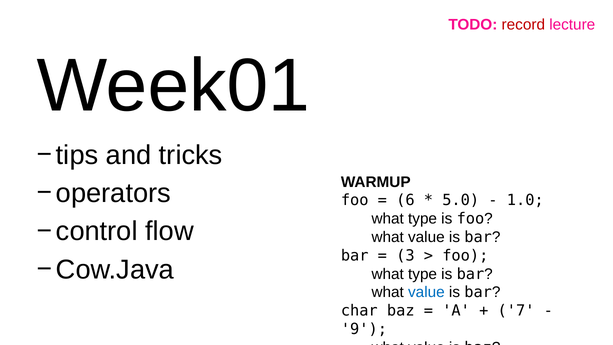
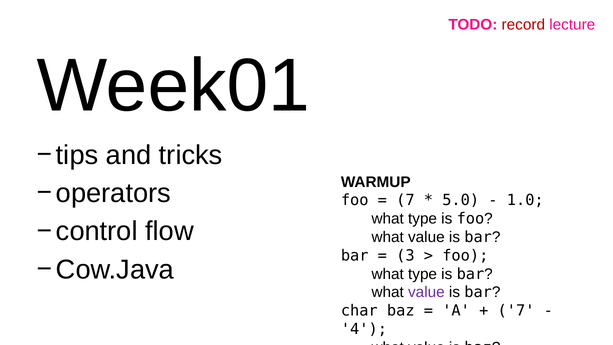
6: 6 -> 7 (405, 200)
value colour: blue -> purple (426, 292)
9: 9 -> 4 (364, 329)
